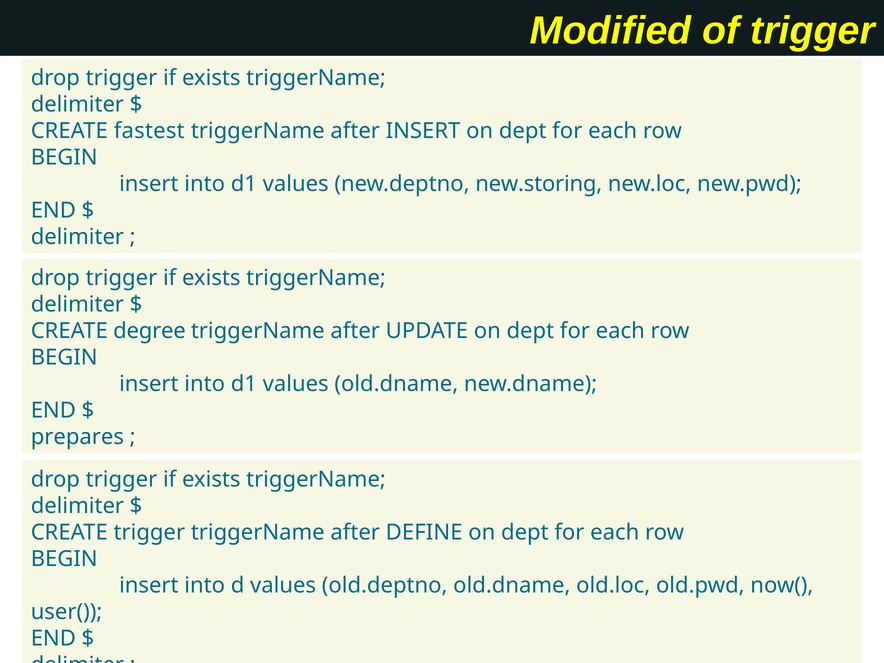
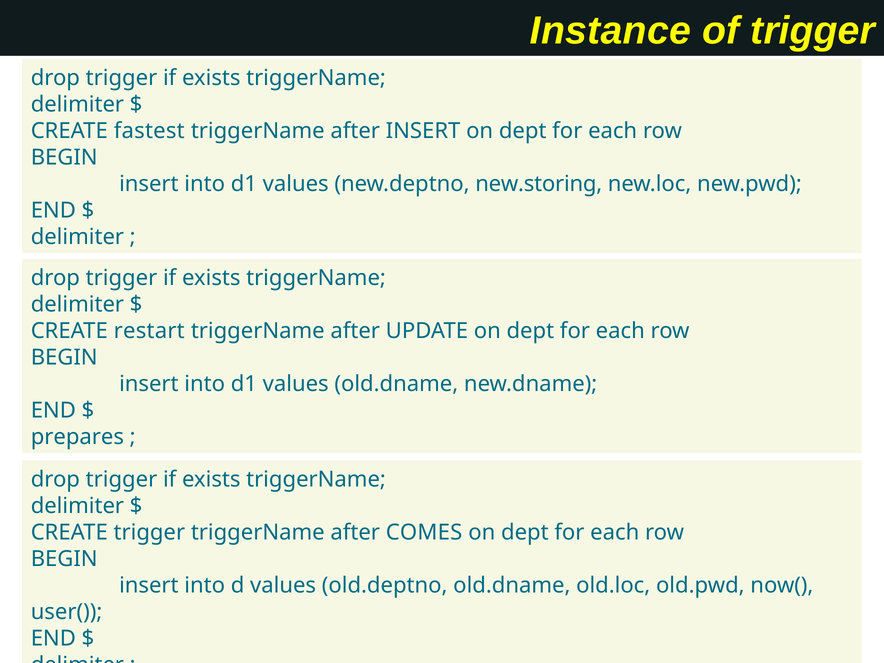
Modified: Modified -> Instance (611, 31)
degree: degree -> restart (149, 331)
DEFINE: DEFINE -> COMES (424, 532)
